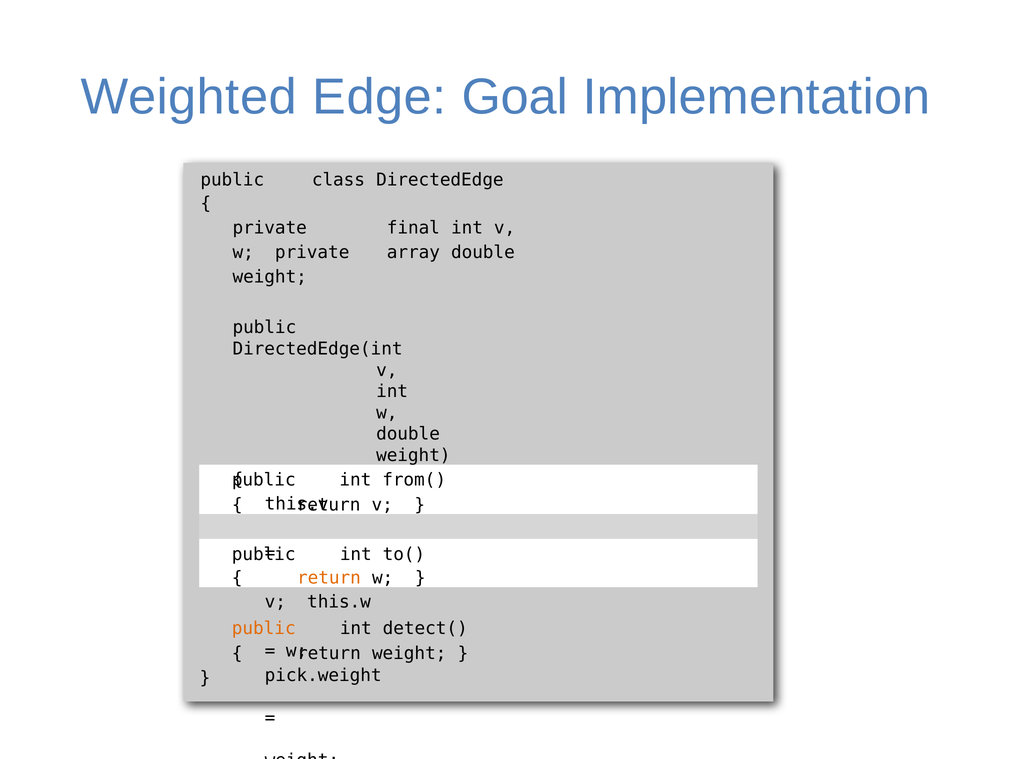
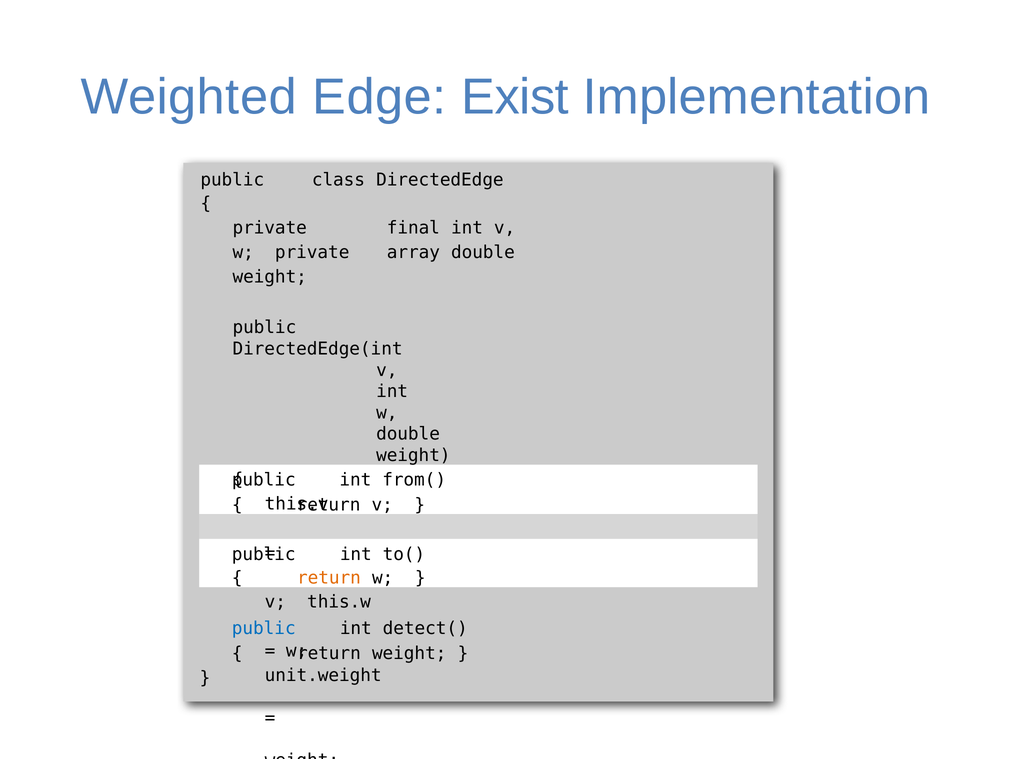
Goal: Goal -> Exist (515, 97)
public colour: orange -> blue (264, 629)
pick.weight: pick.weight -> unit.weight (323, 675)
